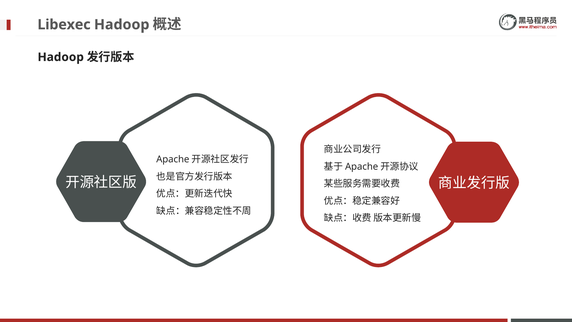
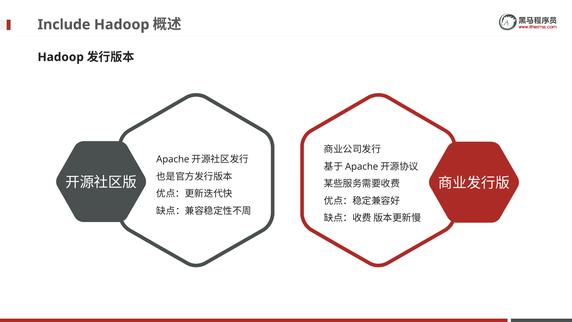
Libexec: Libexec -> Include (64, 25)
